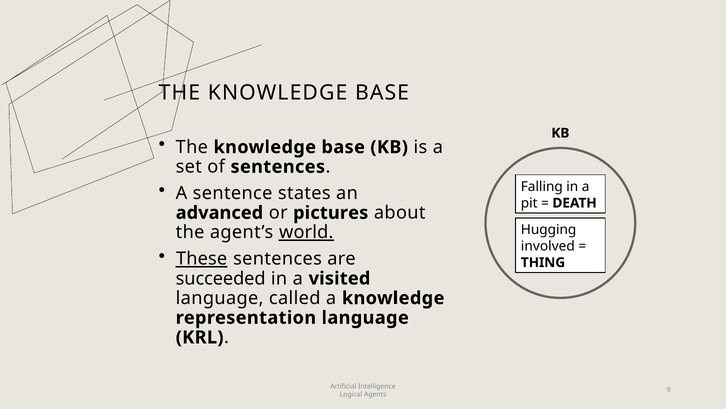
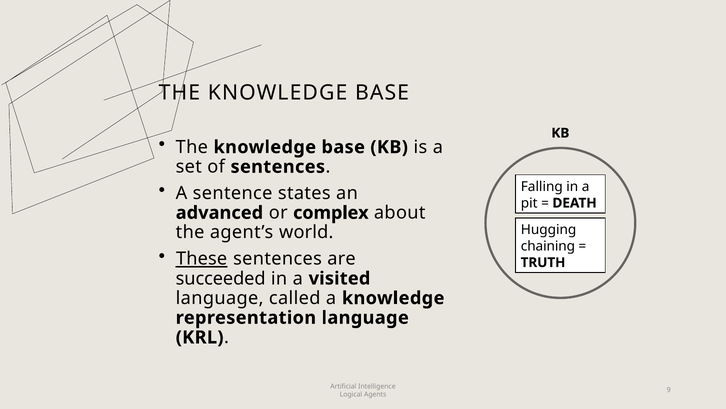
pictures: pictures -> complex (331, 213)
world underline: present -> none (306, 232)
involved: involved -> chaining (548, 246)
THING: THING -> TRUTH (543, 262)
